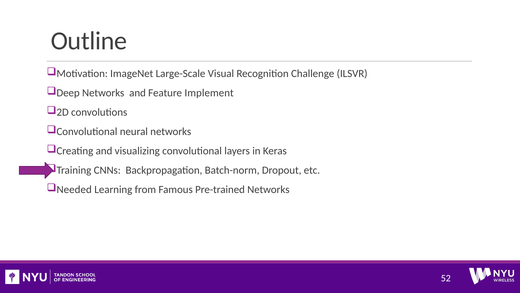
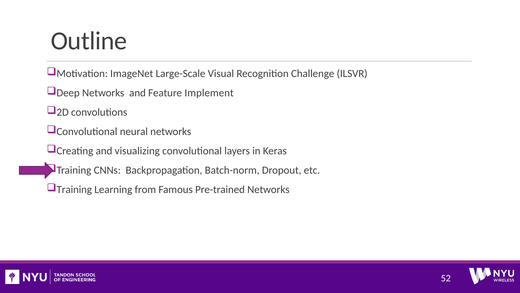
Needed: Needed -> Training (74, 189)
